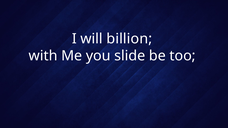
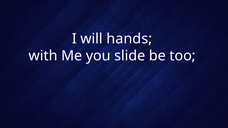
billion: billion -> hands (129, 39)
